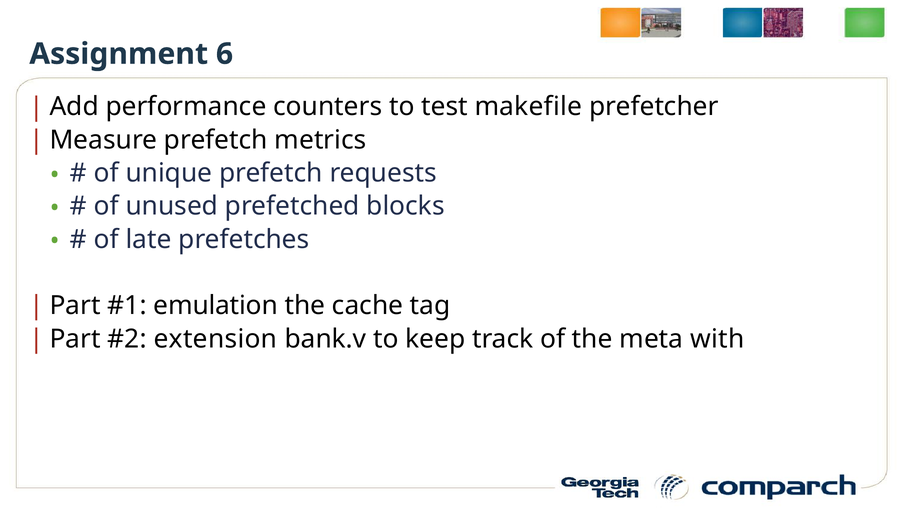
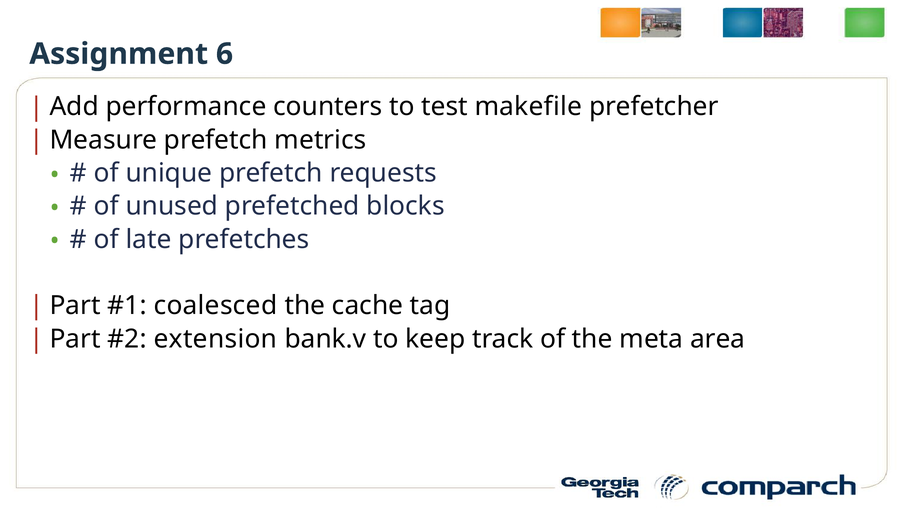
emulation: emulation -> coalesced (215, 306)
with: with -> area (718, 339)
